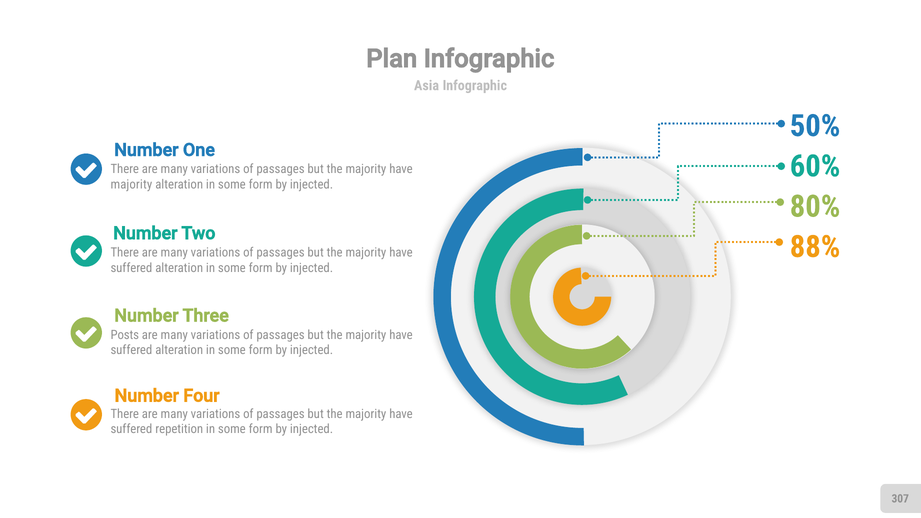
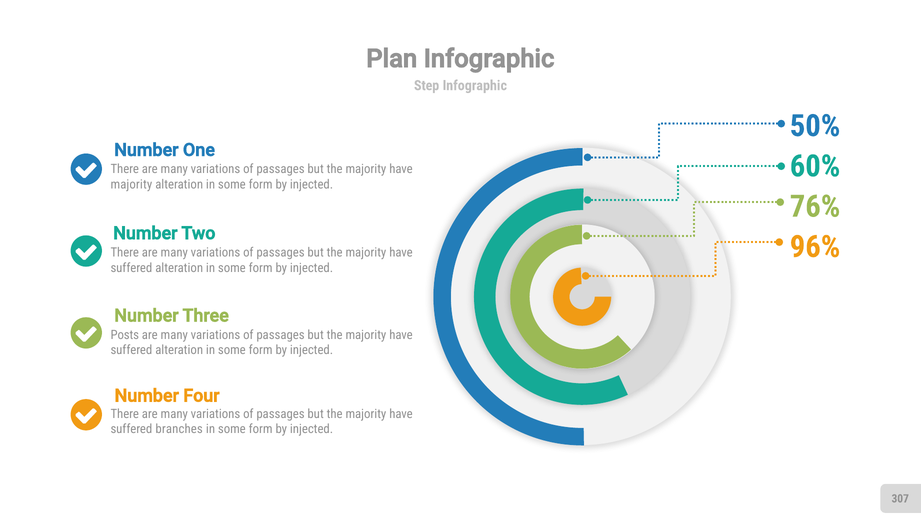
Asia: Asia -> Step (427, 86)
80%: 80% -> 76% (815, 207)
88%: 88% -> 96% (815, 247)
repetition: repetition -> branches (179, 429)
